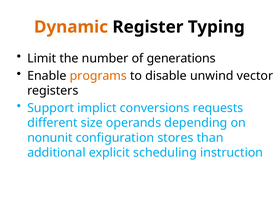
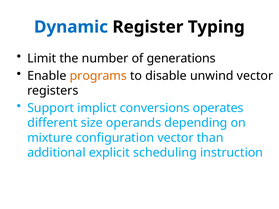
Dynamic colour: orange -> blue (71, 27)
requests: requests -> operates (218, 108)
nonunit: nonunit -> mixture (50, 138)
configuration stores: stores -> vector (175, 138)
